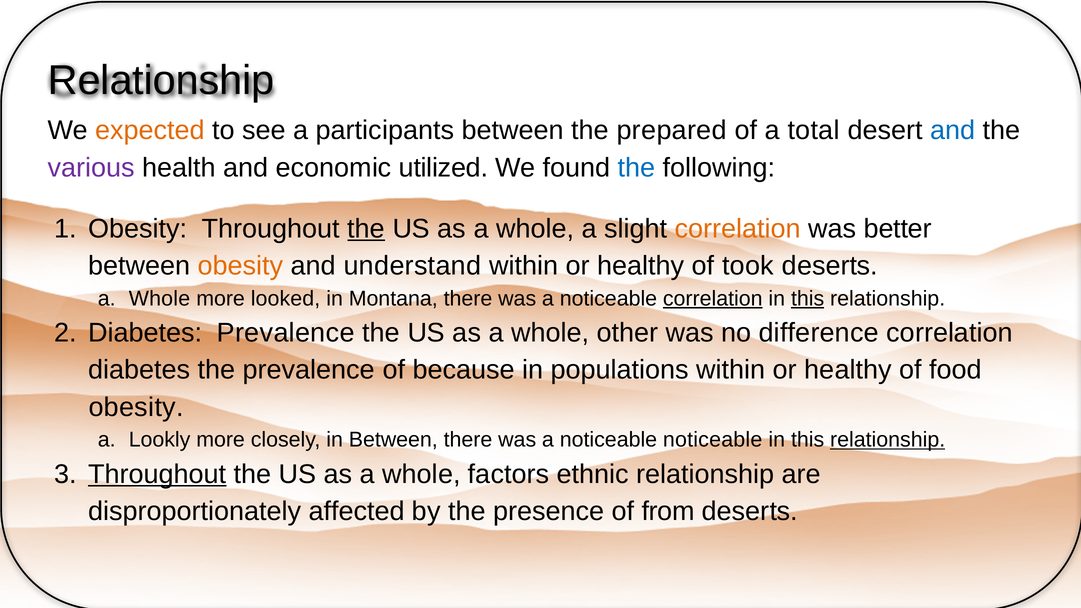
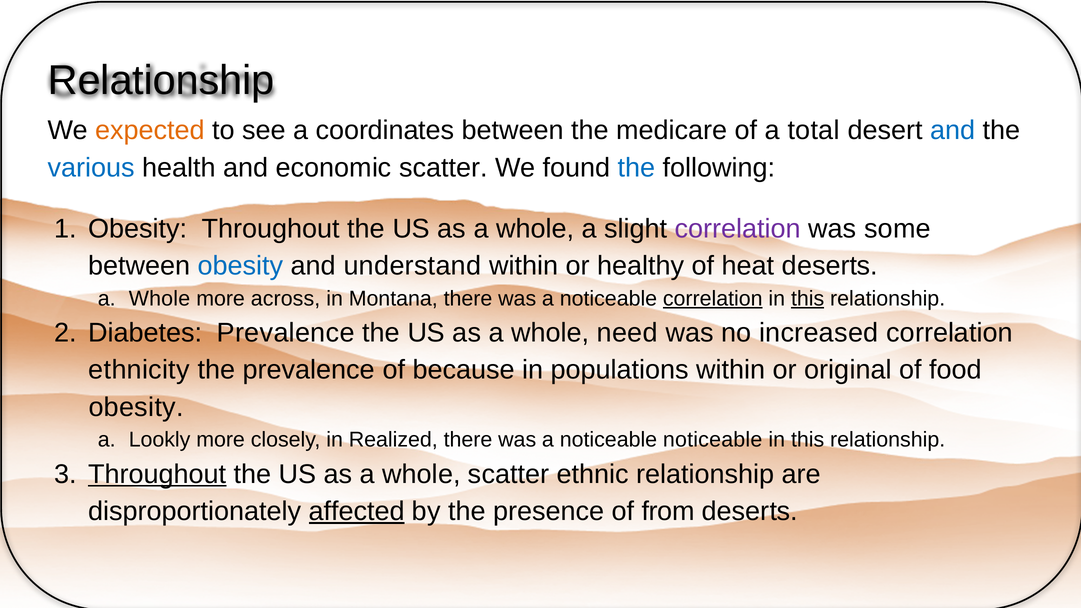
participants: participants -> coordinates (385, 131)
prepared: prepared -> medicare (672, 131)
various colour: purple -> blue (91, 168)
economic utilized: utilized -> scatter (443, 168)
the underline: present -> none (366, 229)
correlation colour: orange -> purple (738, 229)
better: better -> some (898, 229)
obesity colour: orange -> blue (241, 266)
took: took -> heat (748, 266)
looked: looked -> across (286, 299)
other: other -> need (627, 333)
difference: difference -> increased (819, 333)
diabetes: diabetes -> ethnicity (139, 370)
populations within or healthy: healthy -> original (848, 370)
in Between: Between -> Realized (393, 440)
relationship underline: present -> none (888, 440)
whole factors: factors -> scatter (509, 474)
affected underline: none -> present (357, 511)
